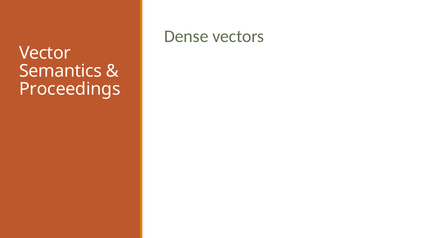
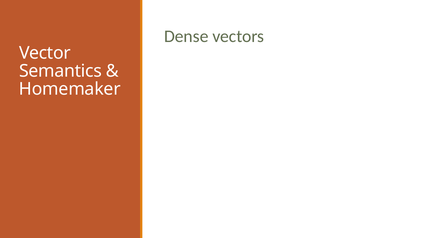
Proceedings: Proceedings -> Homemaker (70, 89)
